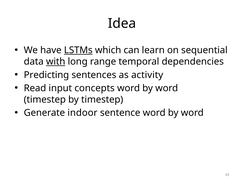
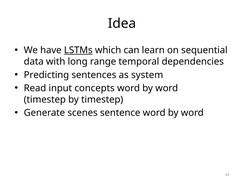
with underline: present -> none (56, 62)
activity: activity -> system (147, 75)
indoor: indoor -> scenes (83, 113)
